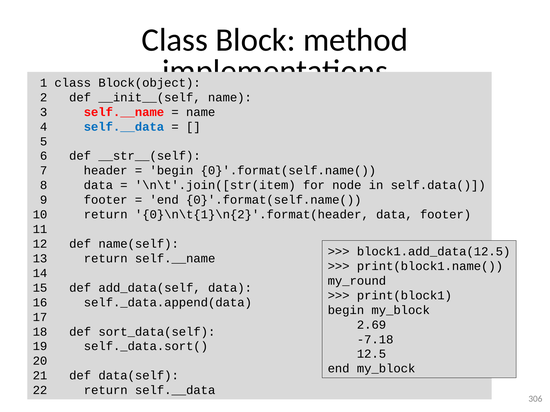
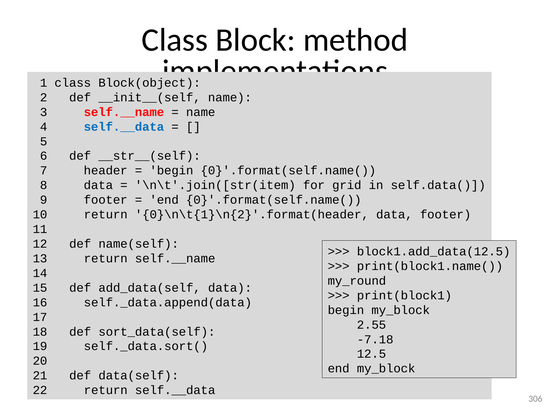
node: node -> grid (347, 185)
2.69: 2.69 -> 2.55 (372, 325)
